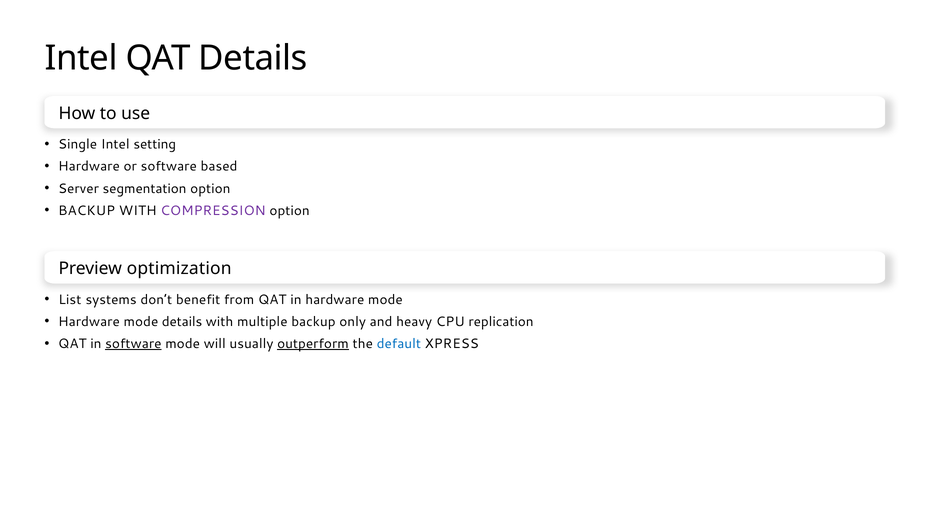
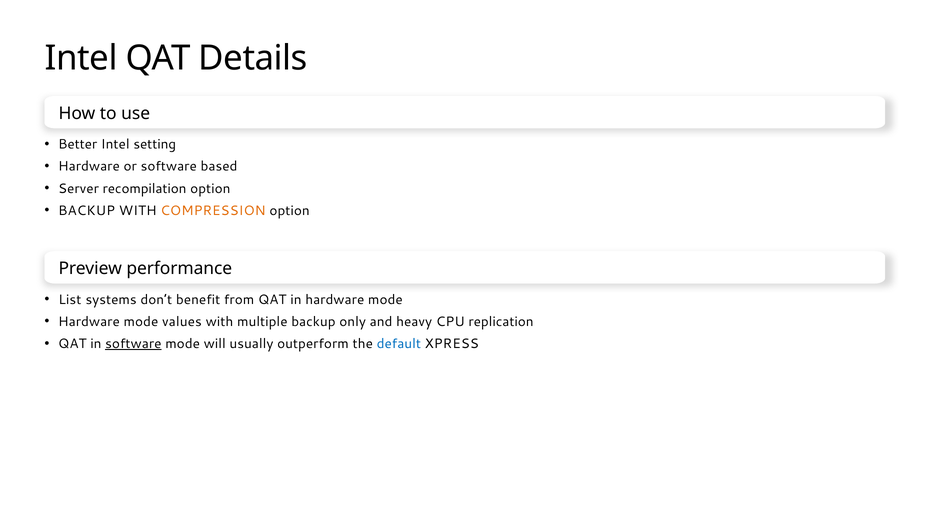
Single: Single -> Better (78, 144)
segmentation: segmentation -> recompilation (145, 189)
COMPRESSION colour: purple -> orange (213, 211)
optimization: optimization -> performance (179, 269)
mode details: details -> values (182, 322)
outperform underline: present -> none (313, 344)
